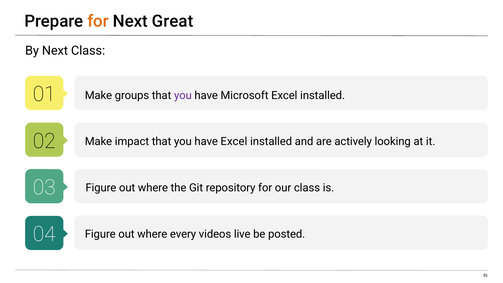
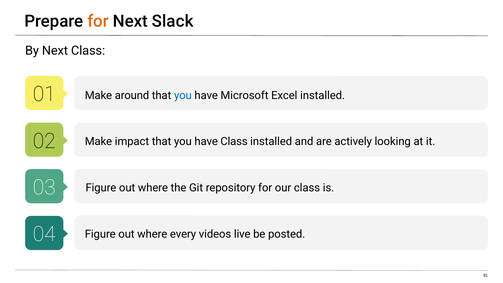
Great: Great -> Slack (173, 21)
groups: groups -> around (132, 95)
you colour: purple -> blue (183, 95)
have Excel: Excel -> Class (234, 141)
